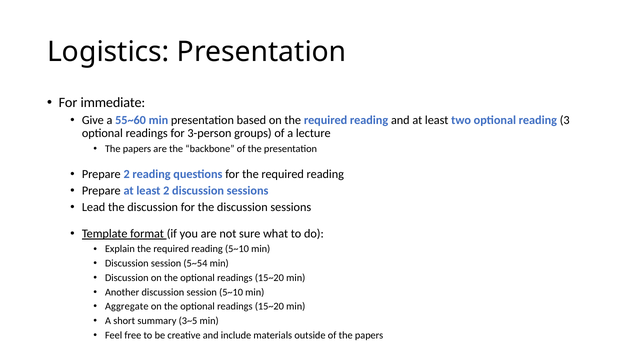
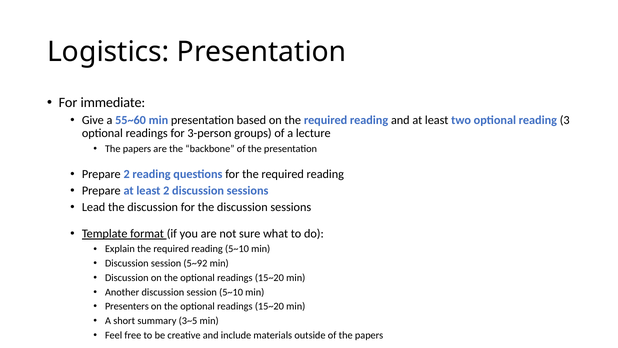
5~54: 5~54 -> 5~92 (195, 263)
Aggregate: Aggregate -> Presenters (127, 306)
